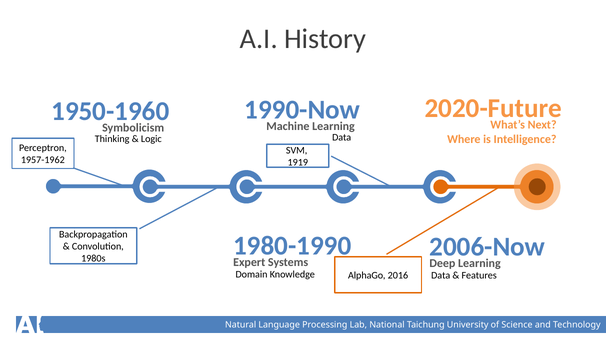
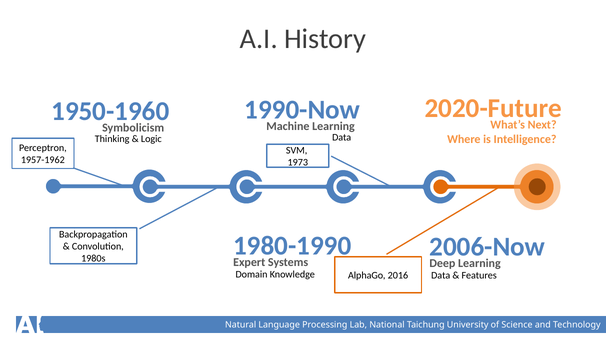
1919: 1919 -> 1973 (298, 162)
